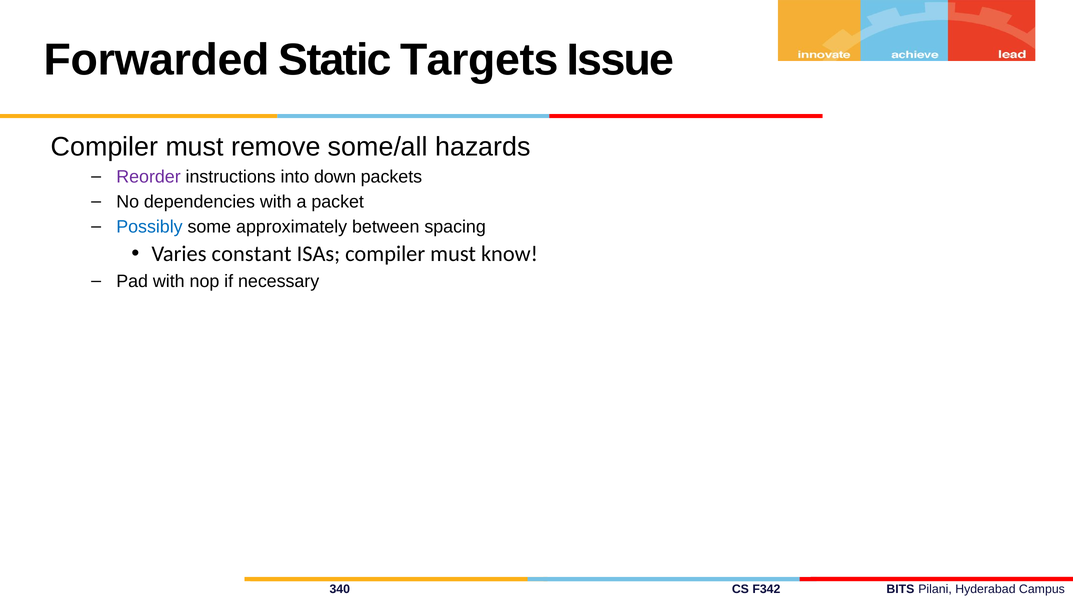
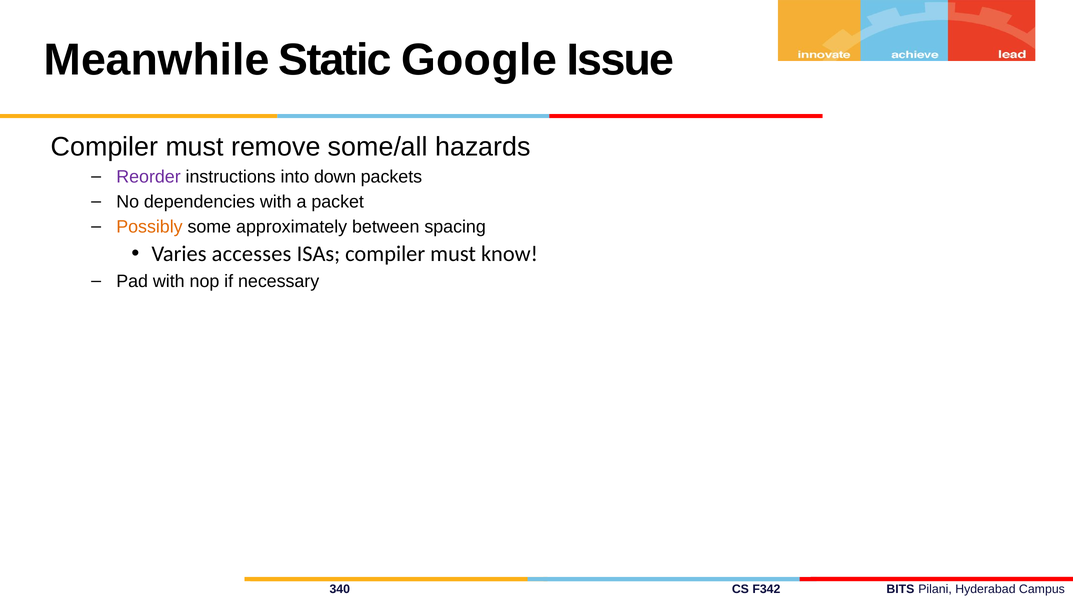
Forwarded: Forwarded -> Meanwhile (157, 60)
Targets: Targets -> Google (479, 60)
Possibly colour: blue -> orange (149, 227)
constant: constant -> accesses (252, 254)
